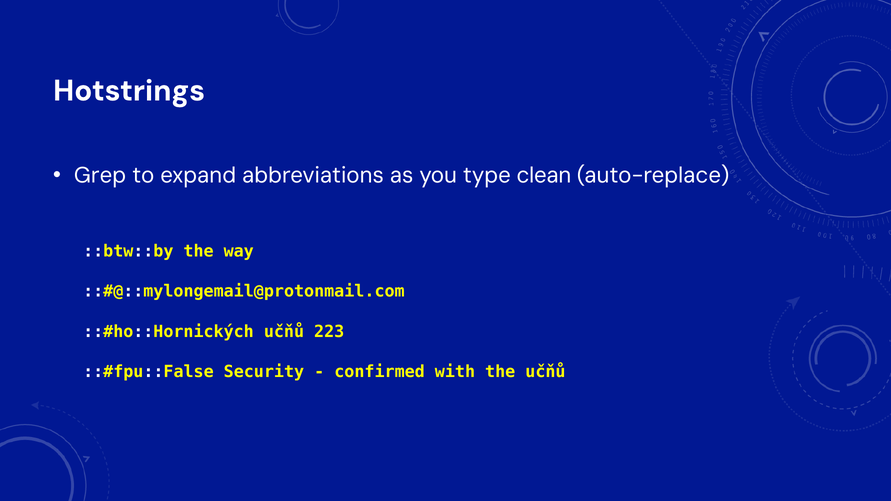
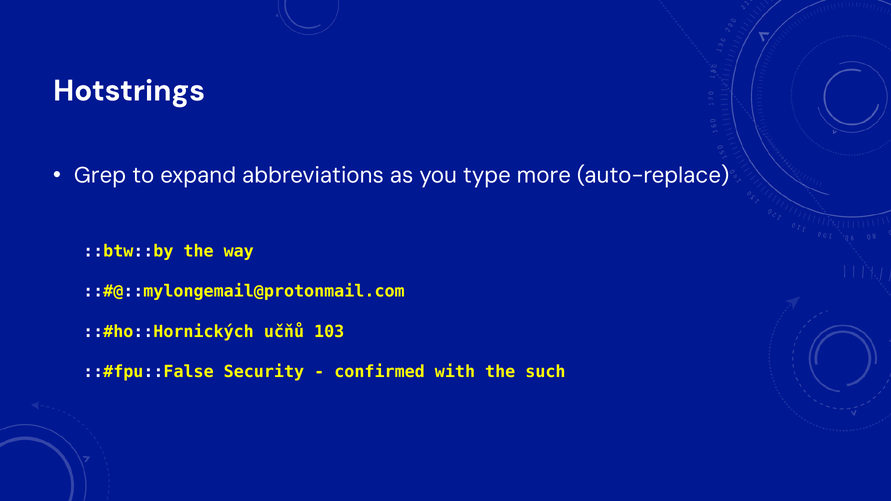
clean: clean -> more (544, 176)
223: 223 -> 103 (329, 332)
the učňů: učňů -> such (545, 372)
